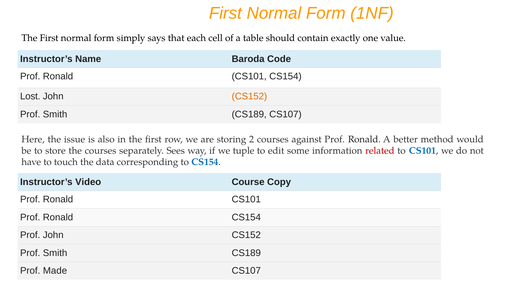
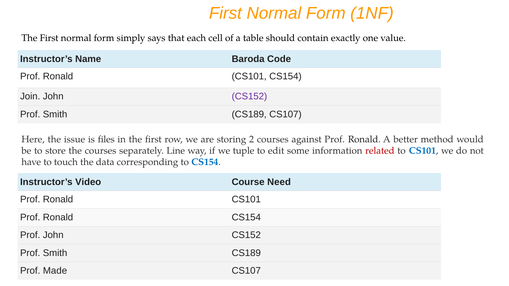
Lost: Lost -> Join (30, 97)
CS152 colour: orange -> purple (249, 97)
also: also -> files (106, 139)
Sees: Sees -> Line (176, 151)
Copy: Copy -> Need (279, 182)
